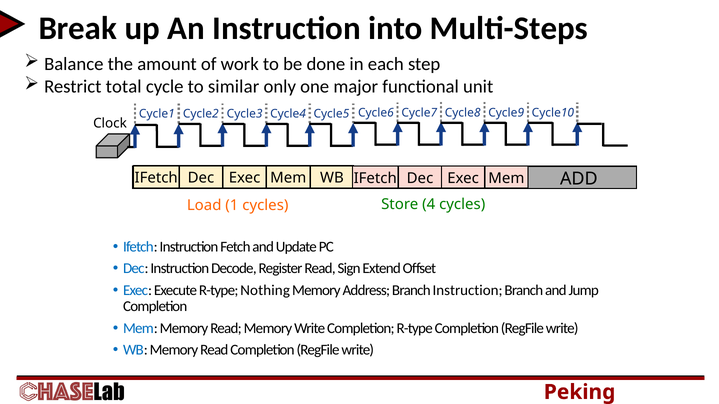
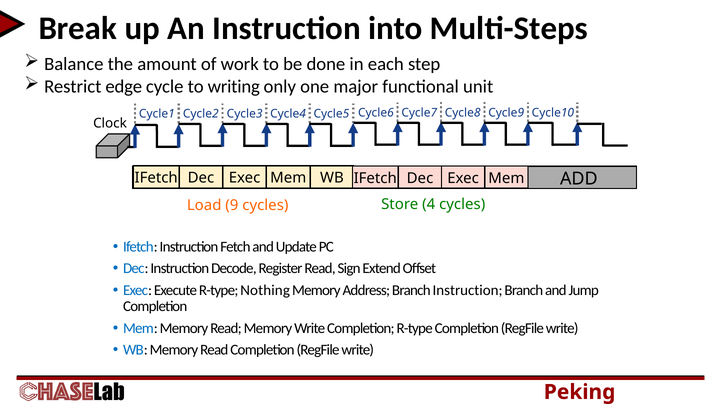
total: total -> edge (124, 87)
similar: similar -> writing (234, 87)
1: 1 -> 9 (232, 206)
